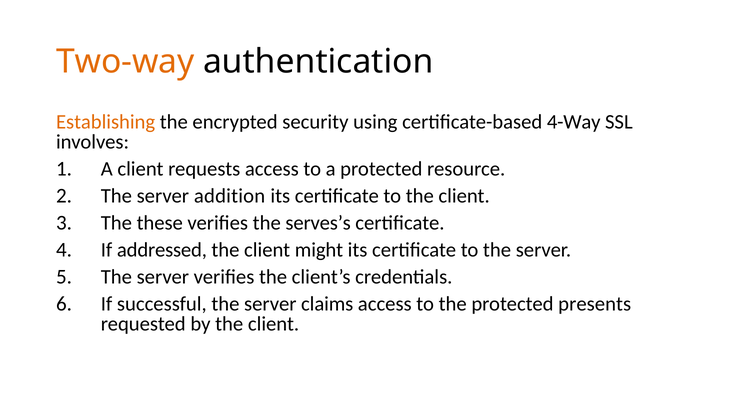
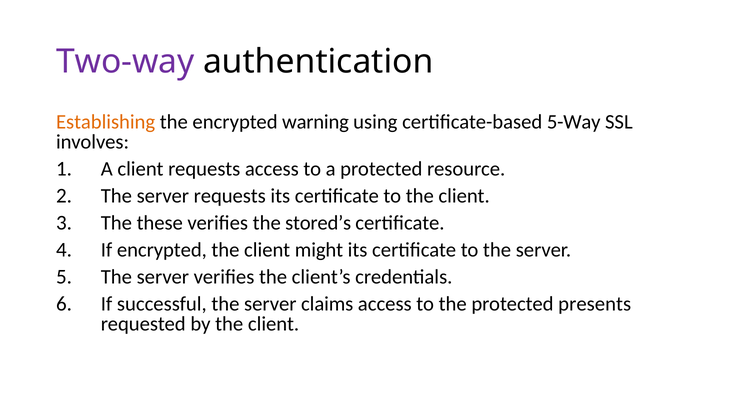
Two-way colour: orange -> purple (125, 62)
security: security -> warning (315, 122)
4-Way: 4-Way -> 5-Way (574, 122)
server addition: addition -> requests (230, 196)
serves’s: serves’s -> stored’s (318, 223)
If addressed: addressed -> encrypted (162, 250)
